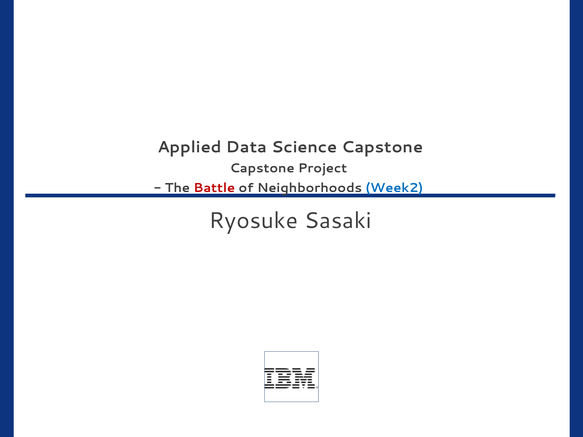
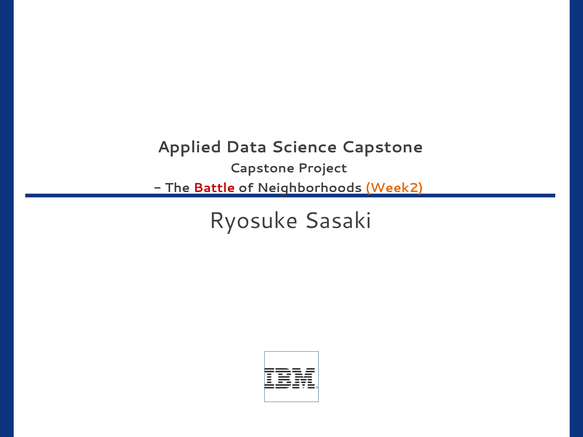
Week2 colour: blue -> orange (394, 188)
